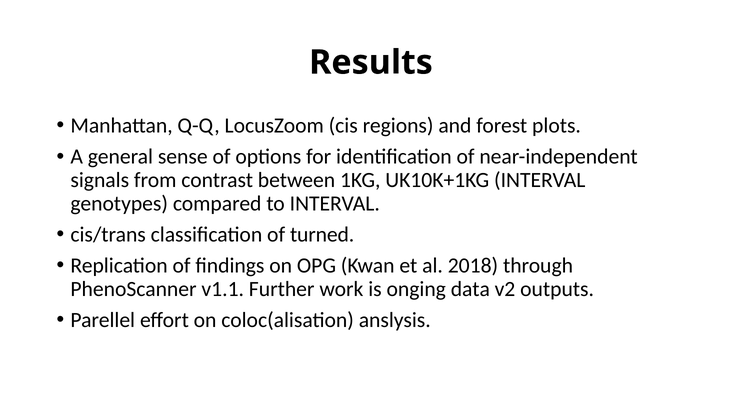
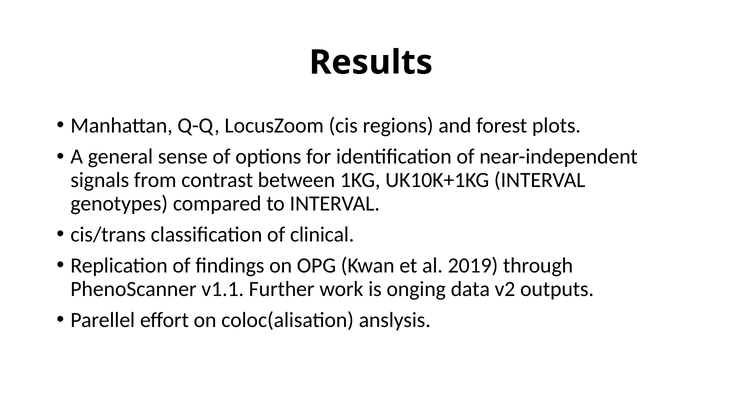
turned: turned -> clinical (322, 234)
2018: 2018 -> 2019 (473, 265)
